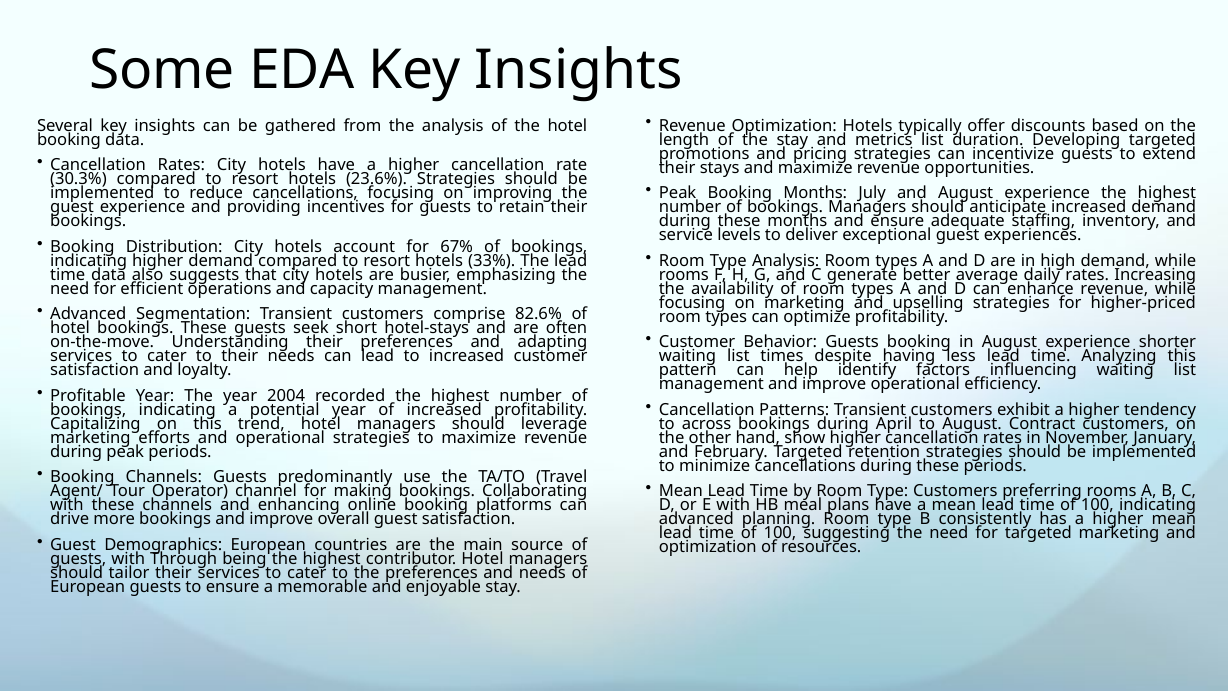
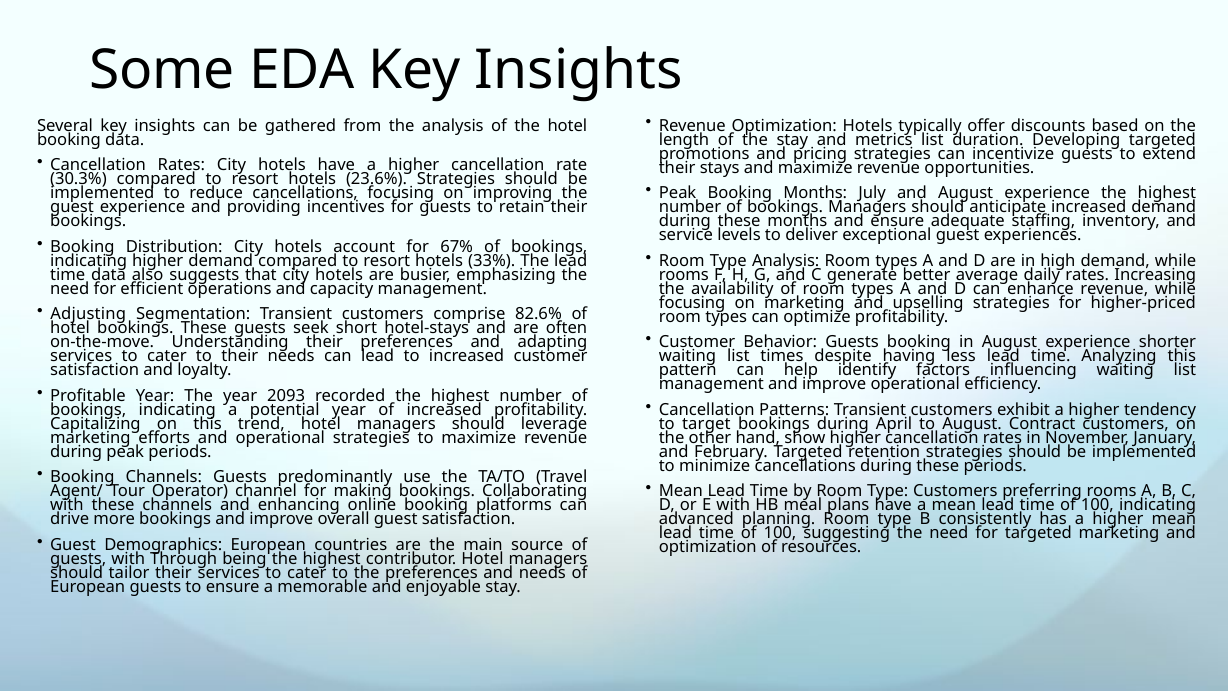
Advanced: Advanced -> Adjusting (88, 314)
2004: 2004 -> 2093 (286, 396)
across: across -> target (706, 424)
